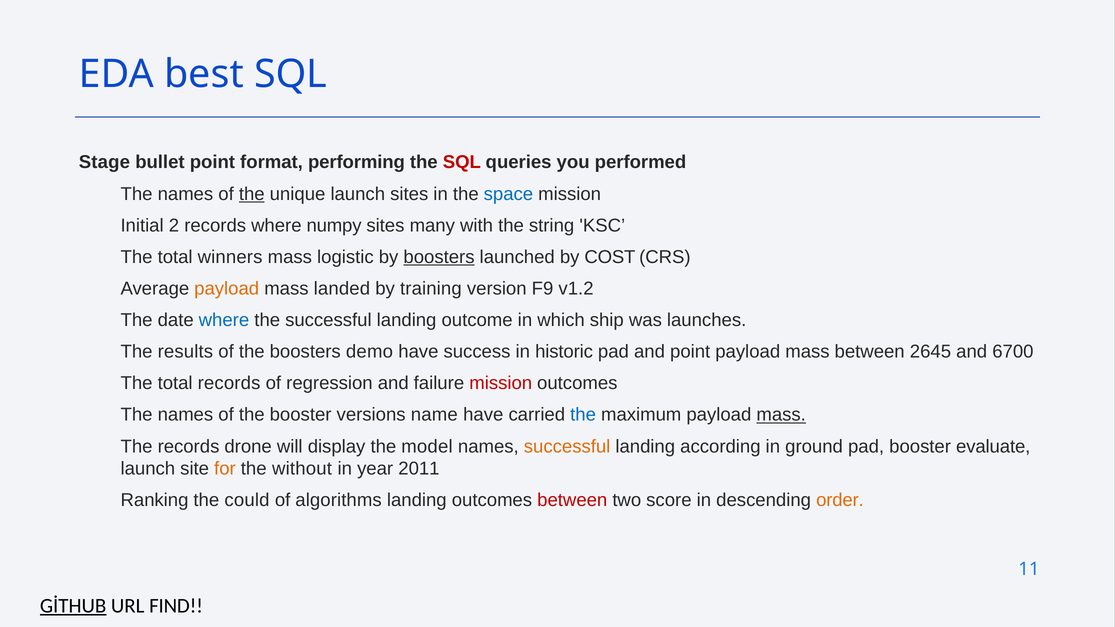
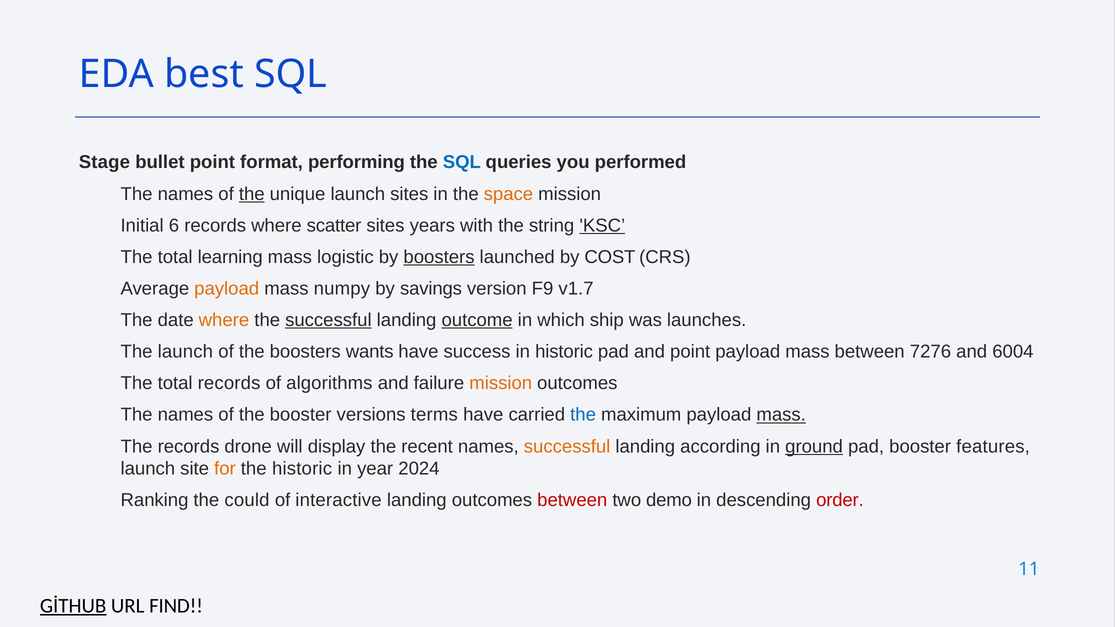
SQL colour: red -> blue (462, 162)
space colour: blue -> orange (508, 194)
2: 2 -> 6 (174, 226)
numpy: numpy -> scatter (334, 226)
many: many -> years (432, 226)
KSC underline: none -> present (602, 226)
winners: winners -> learning (230, 257)
landed: landed -> numpy (342, 289)
training: training -> savings (431, 289)
v1.2: v1.2 -> v1.7 (576, 289)
where colour: blue -> orange (224, 320)
successful underline: none -> present (328, 320)
outcome underline: none -> present (477, 320)
The results: results -> launch (185, 352)
demo: demo -> wants (370, 352)
2645: 2645 -> 7276 (930, 352)
6700: 6700 -> 6004 (1013, 352)
regression: regression -> algorithms (329, 383)
mission colour: red -> orange (501, 383)
name: name -> terms (434, 415)
model: model -> recent (427, 447)
ground underline: none -> present (814, 447)
evaluate: evaluate -> features (993, 447)
the without: without -> historic (302, 469)
2011: 2011 -> 2024 (419, 469)
algorithms: algorithms -> interactive (338, 500)
score: score -> demo (669, 500)
order colour: orange -> red (840, 500)
